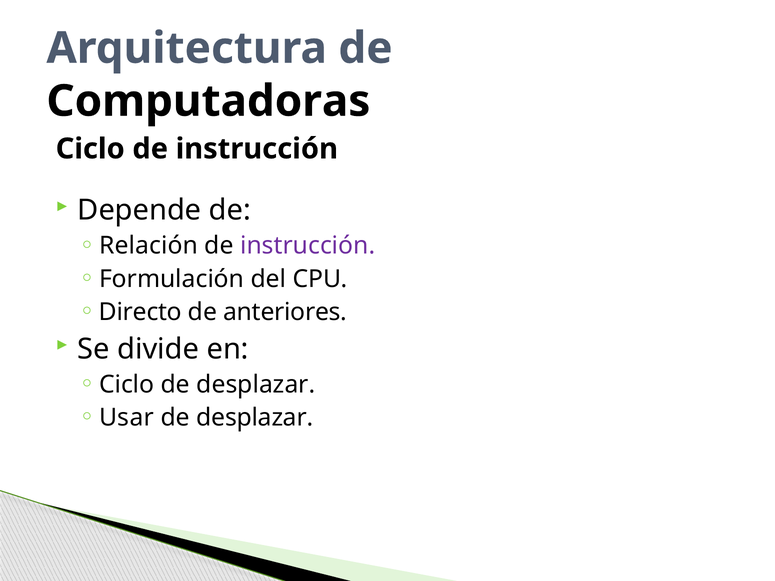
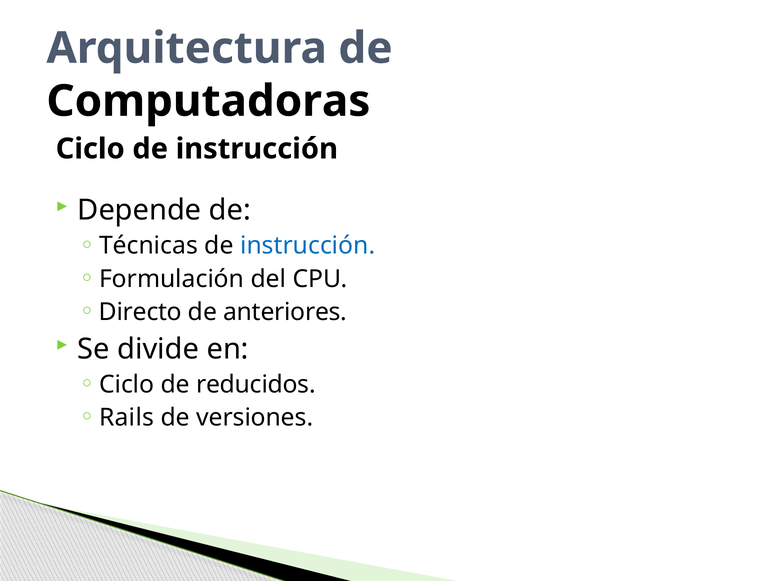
Relación: Relación -> Técnicas (149, 246)
instrucción colour: purple -> blue (308, 246)
Ciclo de desplazar: desplazar -> reducidos (256, 385)
Usar: Usar -> Rails (127, 418)
desplazar: desplazar -> versiones (255, 418)
